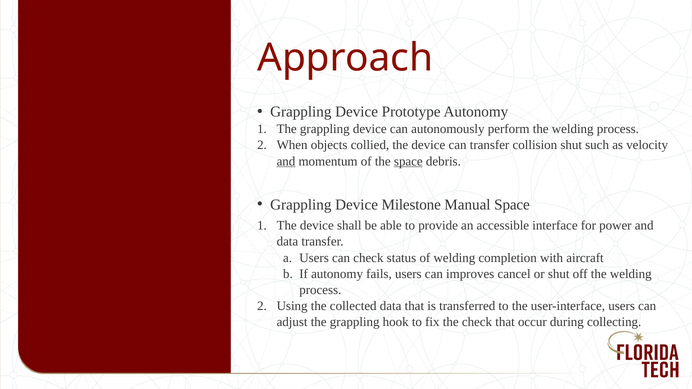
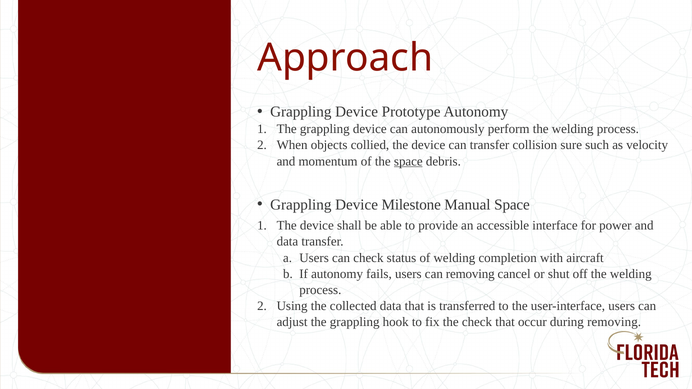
collision shut: shut -> sure (571, 145)
and underline: present -> none (286, 161)
can improves: improves -> removing (470, 274)
during collecting: collecting -> removing (614, 322)
